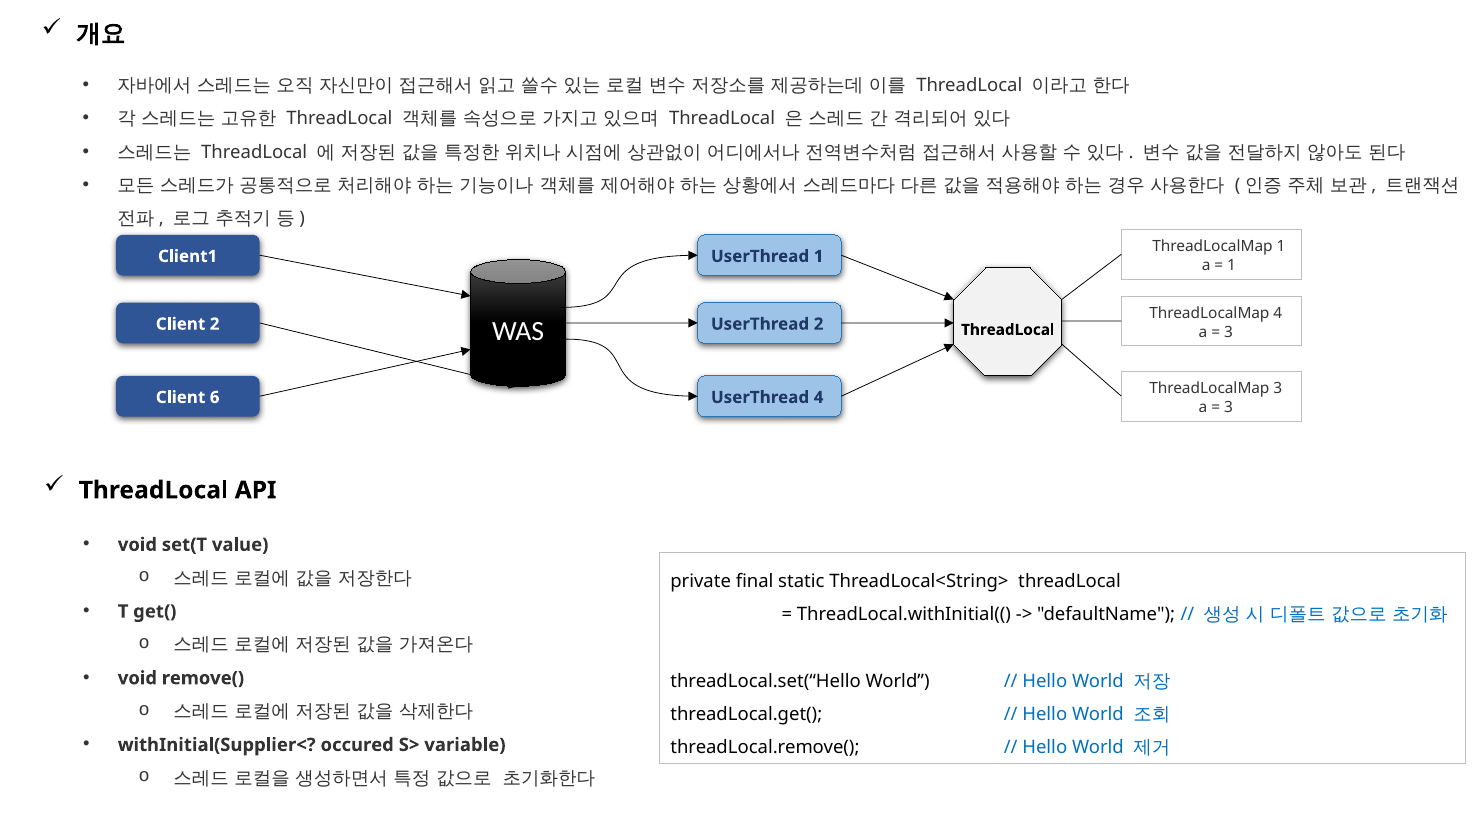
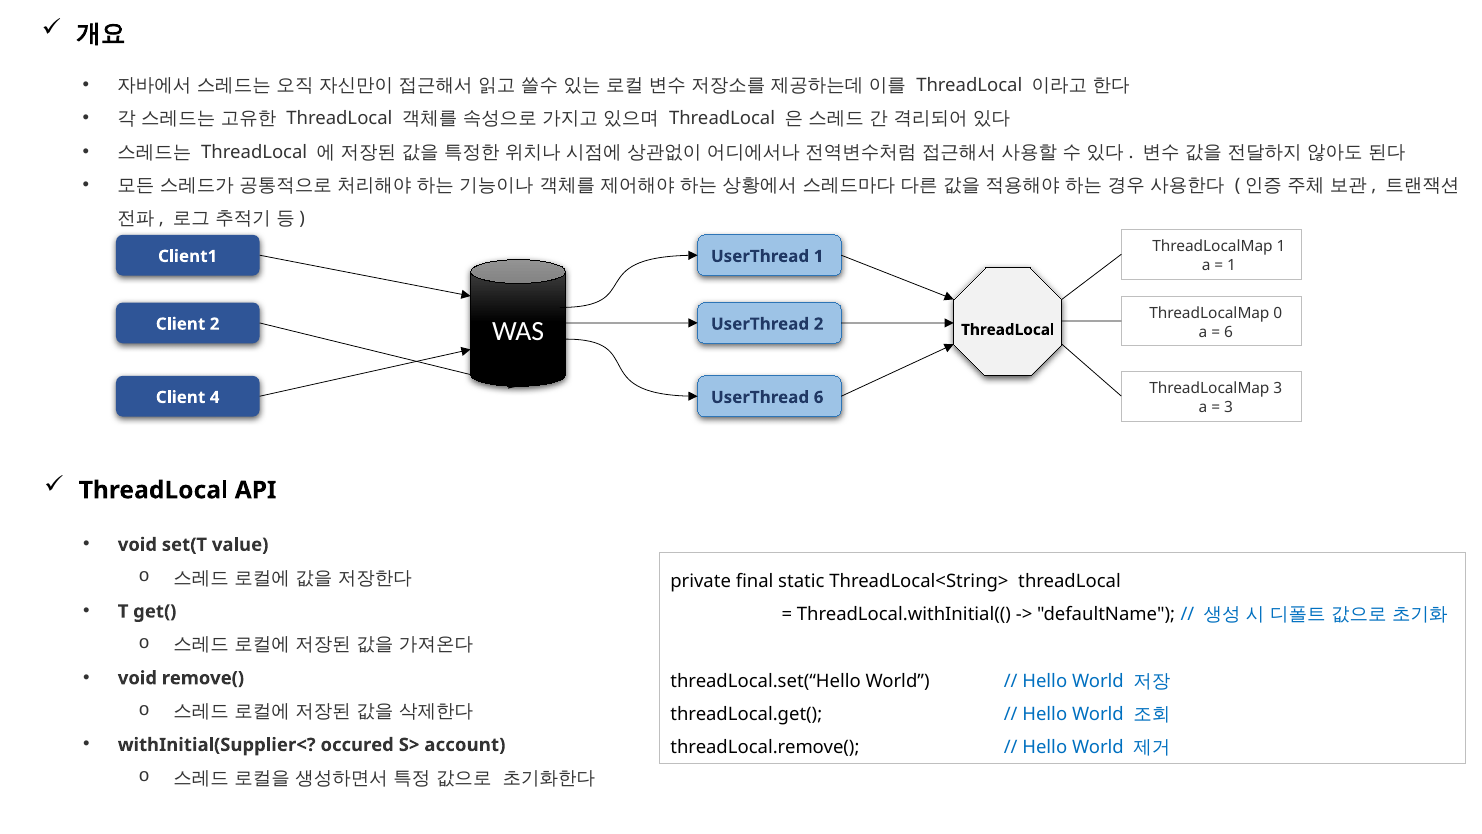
ThreadLocalMap 4: 4 -> 0 (1278, 313)
3: 3 -> 6 (1228, 332)
6: 6 -> 4 (215, 397)
UserThread 4: 4 -> 6 (819, 397)
variable: variable -> account (465, 745)
